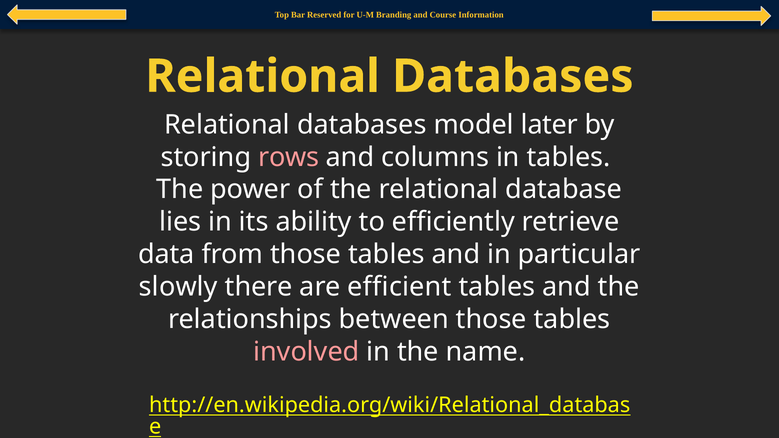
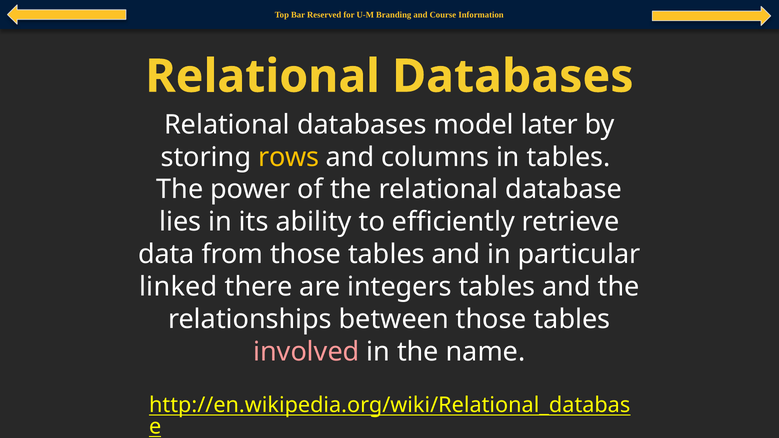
rows colour: pink -> yellow (289, 157)
slowly: slowly -> linked (178, 287)
efficient: efficient -> integers (400, 287)
